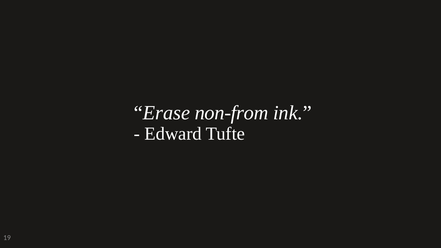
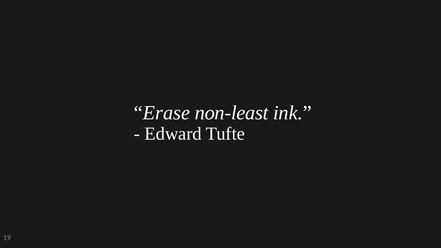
non-from: non-from -> non-least (232, 113)
